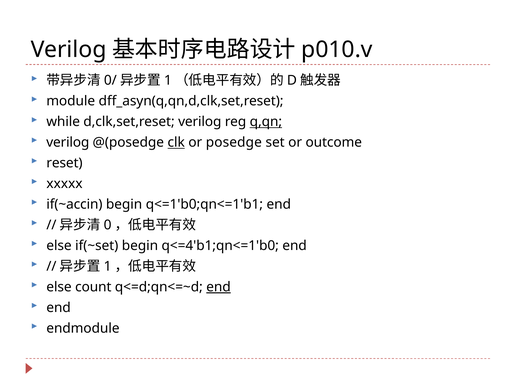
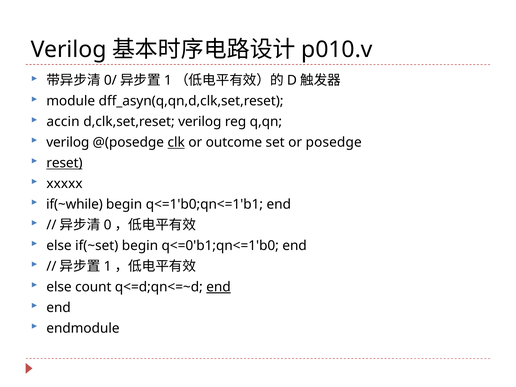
while: while -> accin (63, 122)
q,qn underline: present -> none (266, 122)
posedge: posedge -> outcome (234, 142)
outcome: outcome -> posedge (334, 142)
reset underline: none -> present (64, 163)
if(~accin: if(~accin -> if(~while (74, 204)
q<=4'b1;qn<=1'b0: q<=4'b1;qn<=1'b0 -> q<=0'b1;qn<=1'b0 (220, 246)
